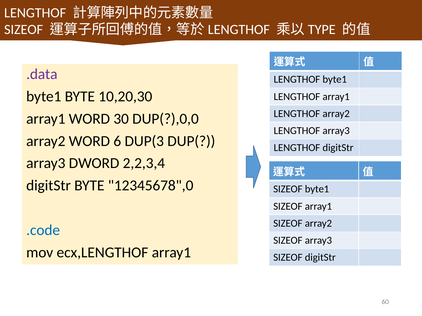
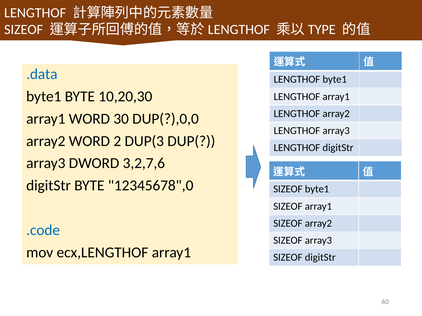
.data colour: purple -> blue (42, 74)
6: 6 -> 2 (117, 141)
2,2,3,4: 2,2,3,4 -> 3,2,7,6 (144, 164)
